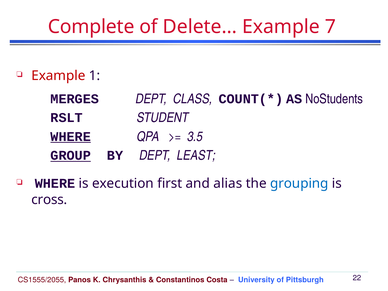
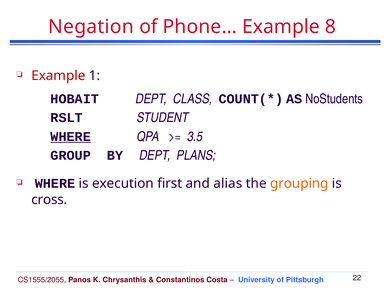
Complete: Complete -> Negation (91, 27)
Delete…: Delete… -> Phone… (200, 27)
7: 7 -> 8 (331, 27)
MERGES: MERGES -> HOBAIT (75, 99)
GROUP underline: present -> none (71, 155)
LEAST: LEAST -> PLANS (196, 155)
grouping colour: blue -> orange (299, 183)
